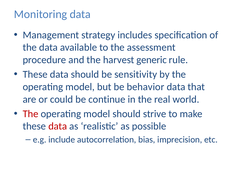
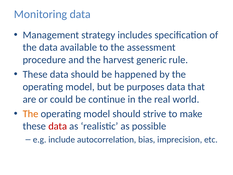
sensitivity: sensitivity -> happened (136, 74)
behavior: behavior -> purposes (146, 87)
The colour: red -> orange (31, 114)
